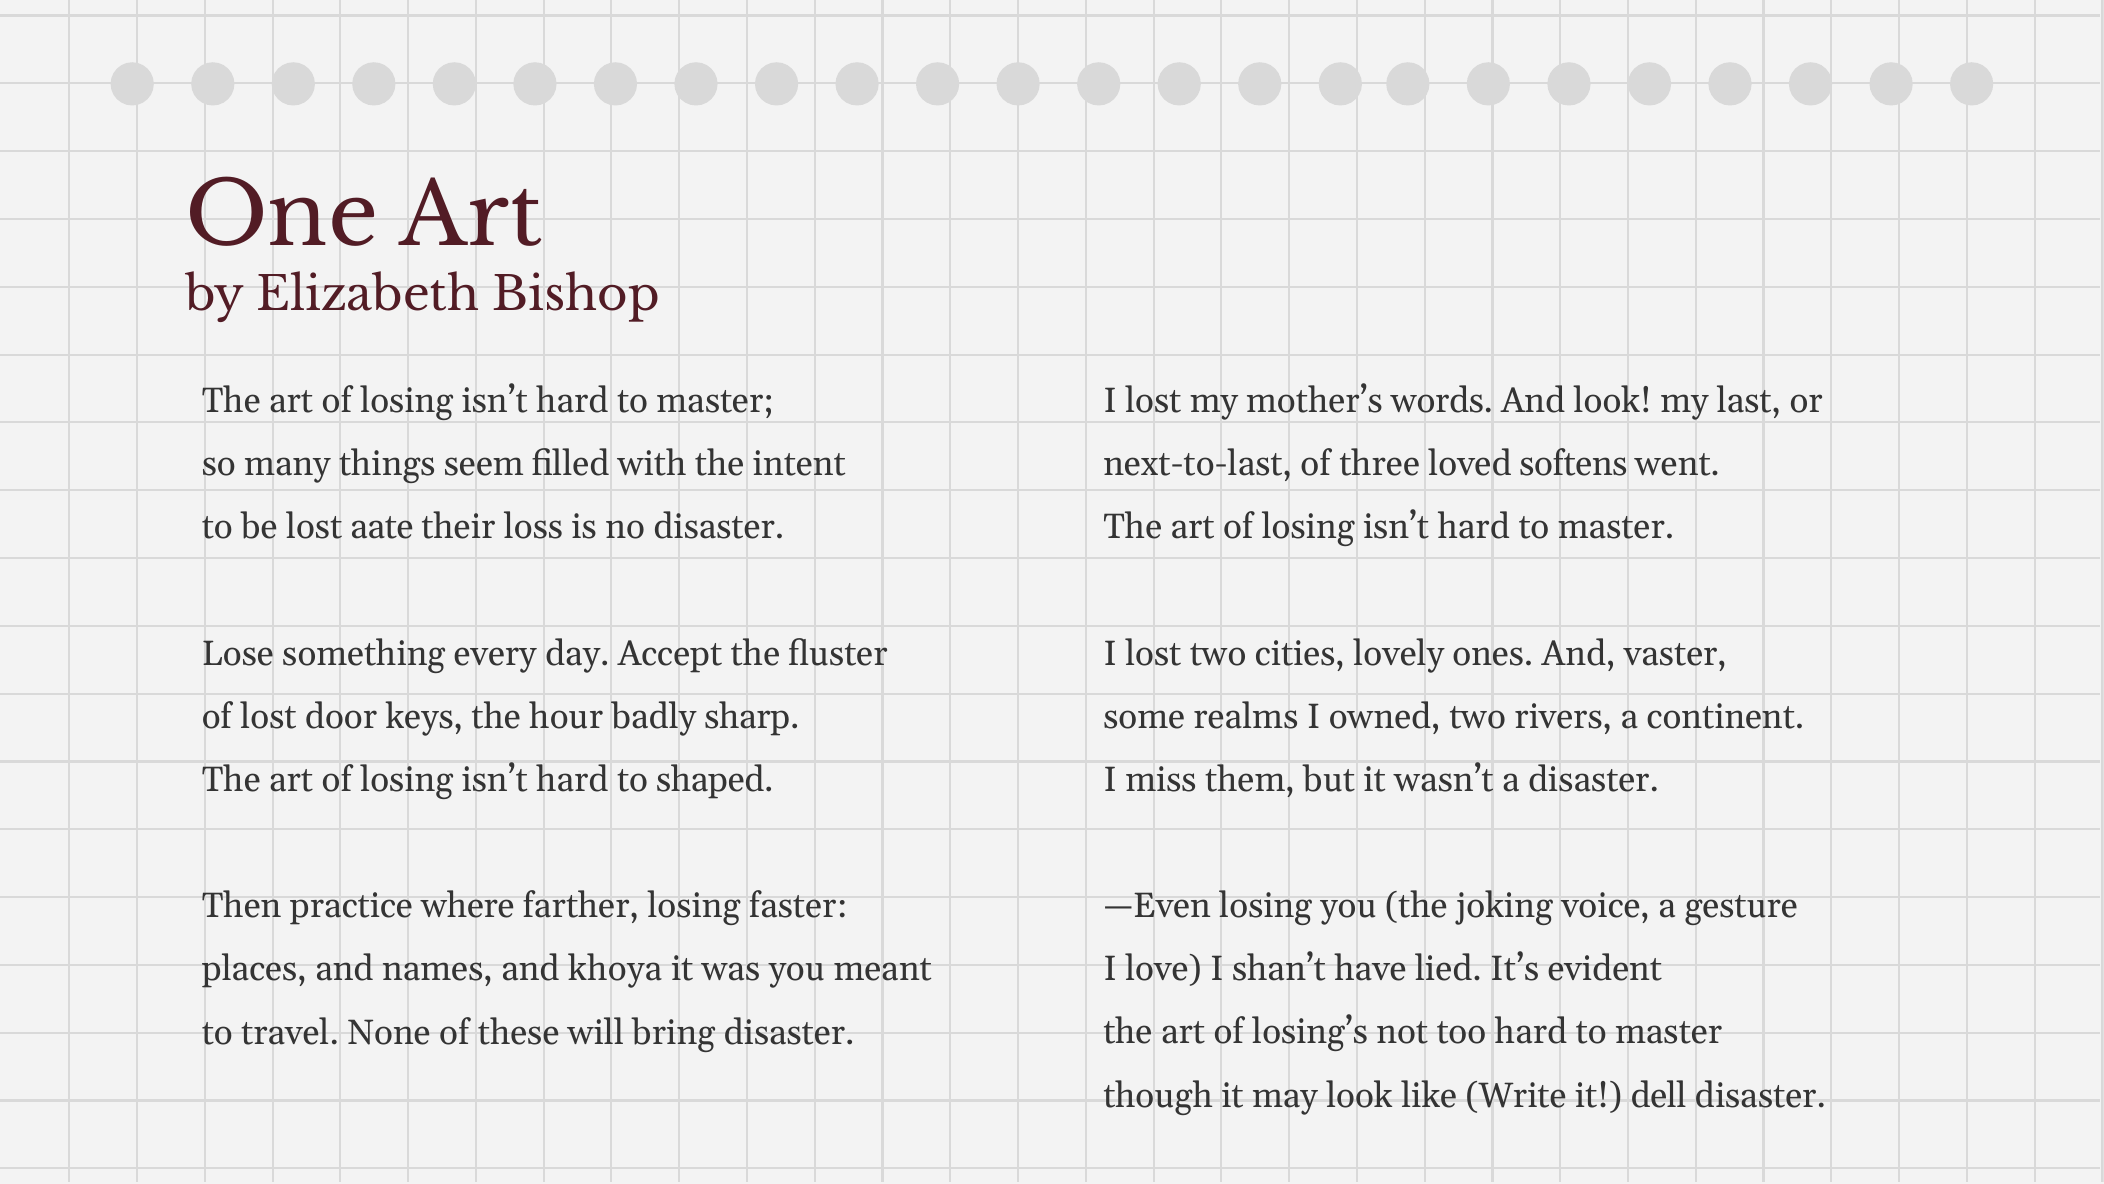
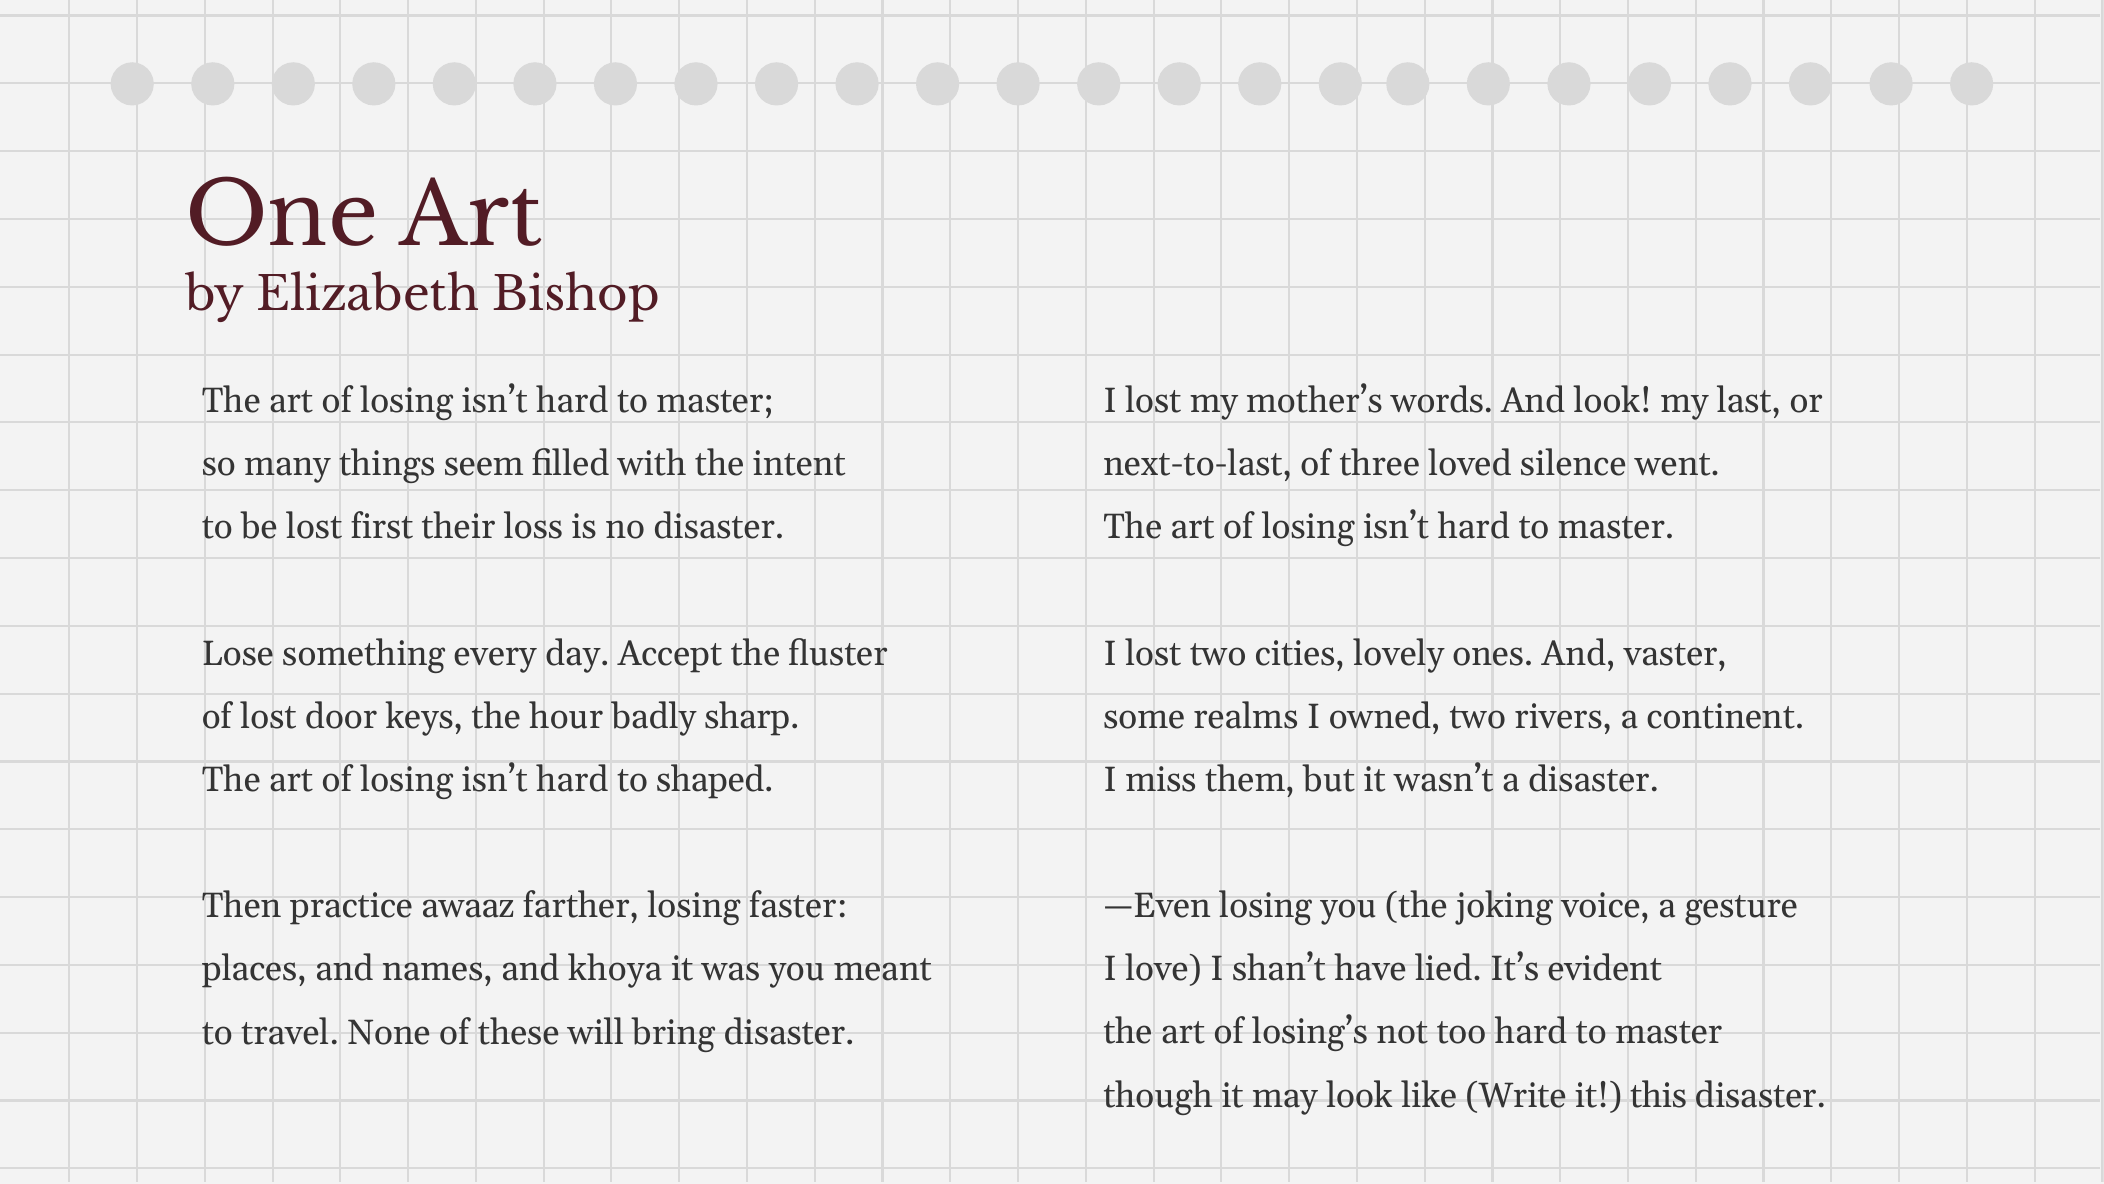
softens: softens -> silence (1573, 464)
aate: aate -> first (382, 527)
where: where -> awaaz (468, 906)
dell: dell -> this (1659, 1095)
